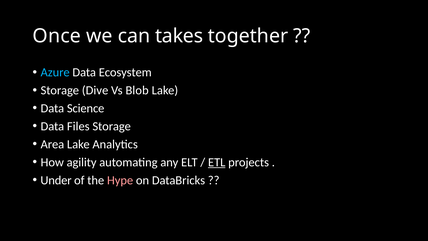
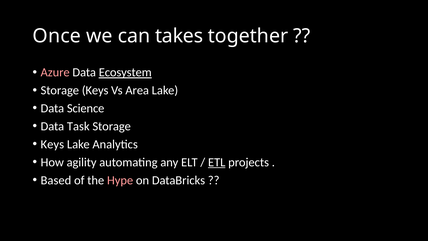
Azure colour: light blue -> pink (55, 72)
Ecosystem underline: none -> present (125, 72)
Storage Dive: Dive -> Keys (95, 90)
Blob: Blob -> Area (137, 90)
Files: Files -> Task (78, 126)
Area: Area -> Keys (52, 144)
Under: Under -> Based (56, 180)
